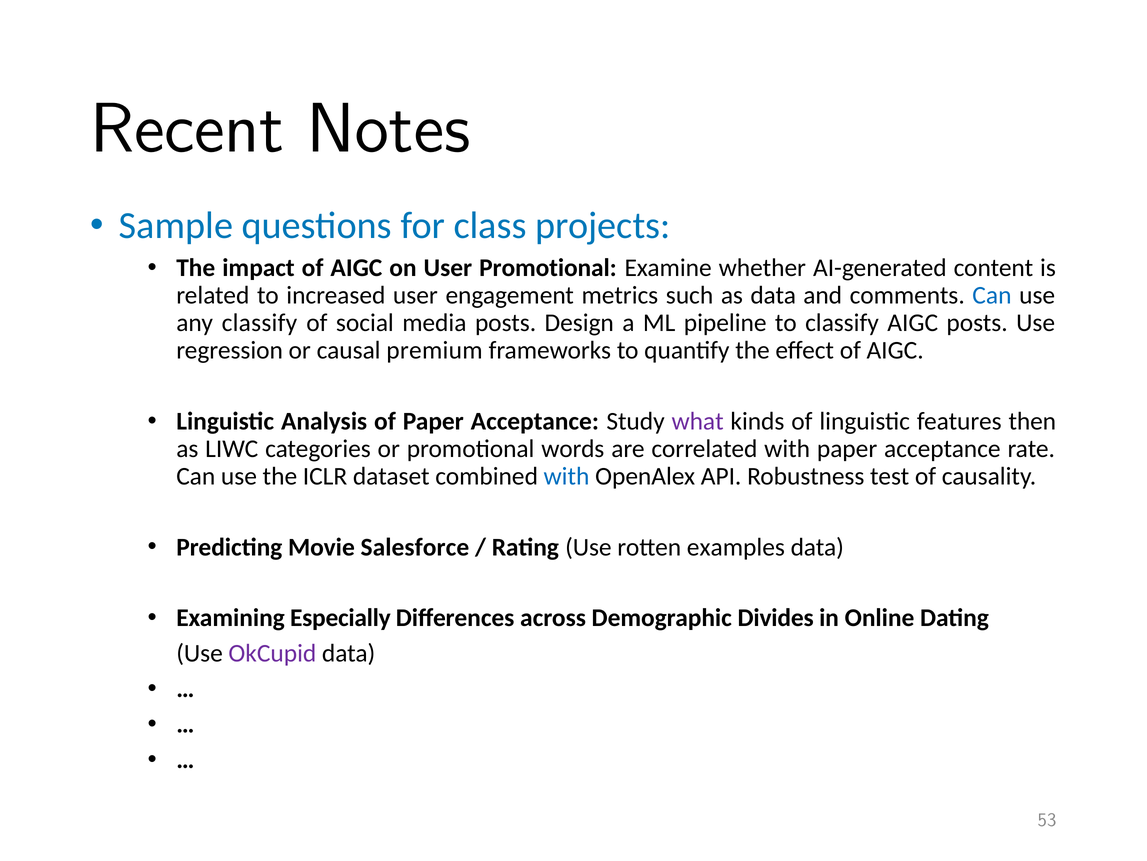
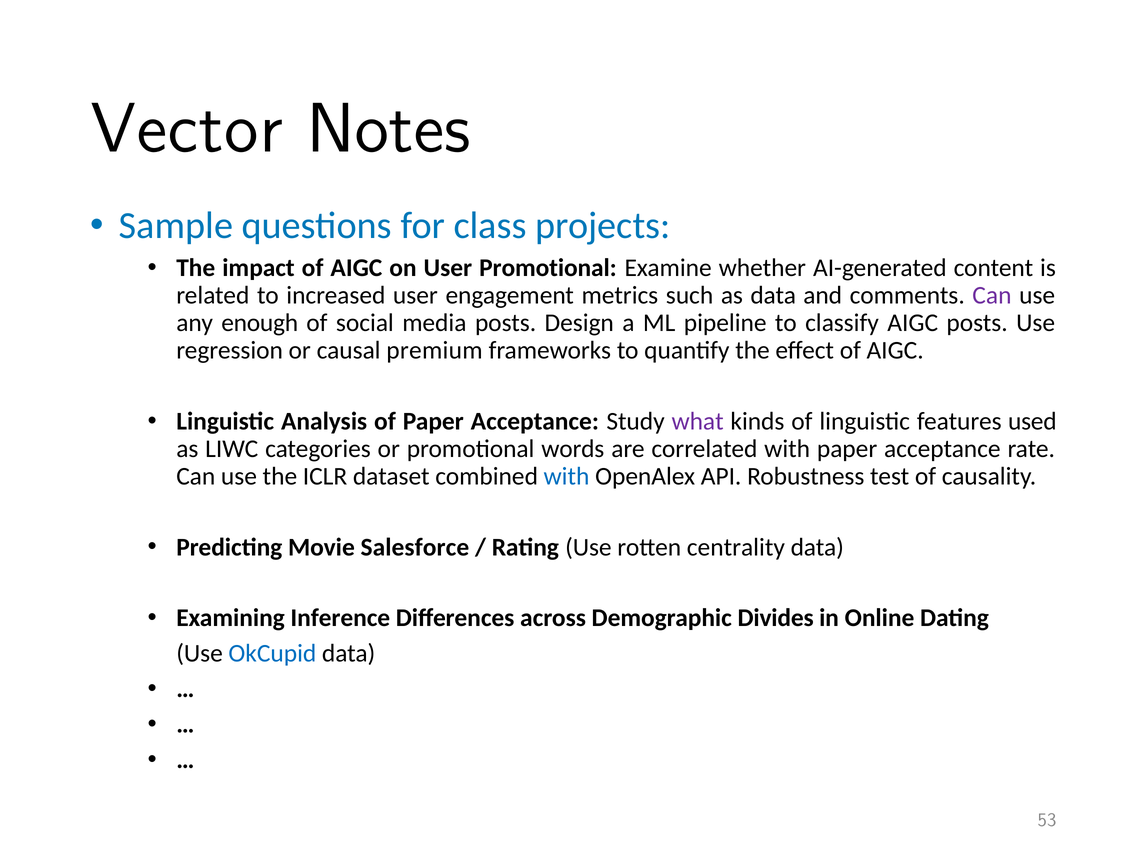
Recent: Recent -> Vector (187, 128)
Can colour: blue -> purple (992, 295)
any classify: classify -> enough (260, 323)
then: then -> used (1032, 421)
examples: examples -> centrality (736, 547)
Especially: Especially -> Inference (340, 617)
OkCupid colour: purple -> blue (272, 653)
